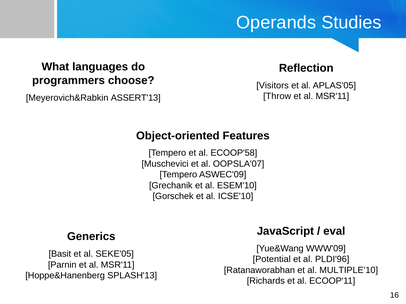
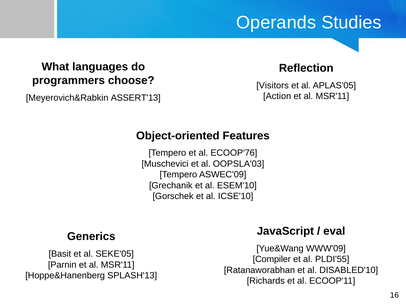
Throw: Throw -> Action (277, 97)
ECOOP'58: ECOOP'58 -> ECOOP'76 (234, 153)
OOPSLA'07: OOPSLA'07 -> OOPSLA'03 (239, 164)
Potential: Potential -> Compiler (272, 260)
PLDI'96: PLDI'96 -> PLDI'55 (332, 260)
MULTIPLE'10: MULTIPLE'10 -> DISABLED'10 (349, 271)
